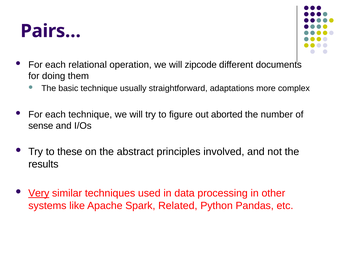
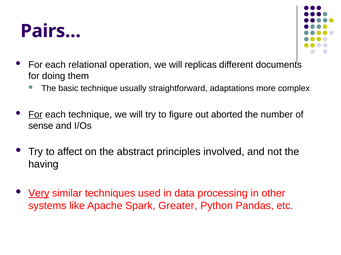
zipcode: zipcode -> replicas (201, 65)
For underline: none -> present (35, 115)
these: these -> affect (70, 152)
results: results -> having (43, 165)
Related: Related -> Greater (178, 206)
